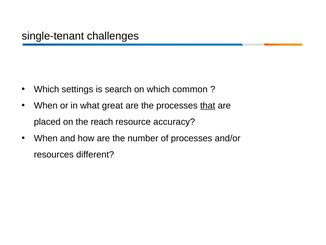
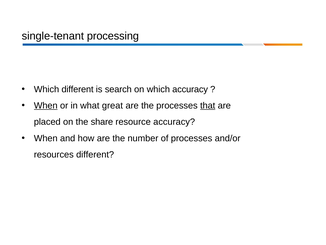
challenges: challenges -> processing (113, 36)
Which settings: settings -> different (78, 89)
which common: common -> accuracy (190, 89)
When underline: none -> present (46, 105)
reach: reach -> share (102, 122)
